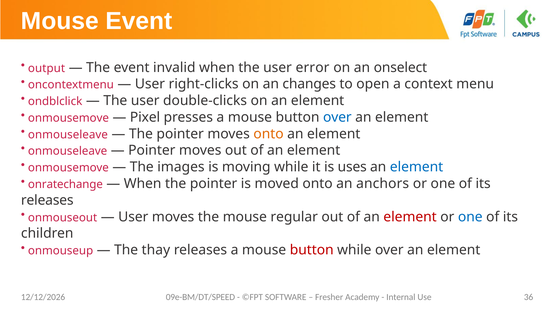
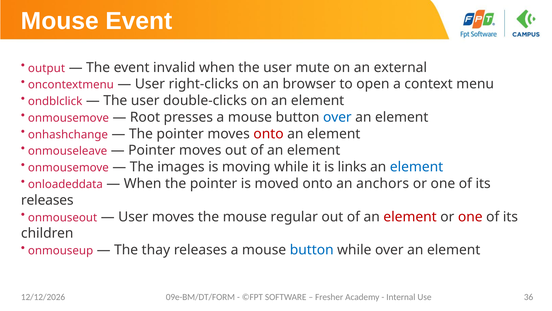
error: error -> mute (313, 67)
onselect: onselect -> external (400, 67)
changes: changes -> browser (309, 84)
Pixel: Pixel -> Root (145, 117)
onmouseleave: onmouseleave -> onhashchange (68, 134)
onto colour: orange -> red (269, 134)
uses: uses -> links (352, 167)
onratechange: onratechange -> onloadeddata (65, 184)
one colour: blue -> red (470, 216)
button colour: red -> blue (312, 250)
09e-BM/DT/SPEED: 09e-BM/DT/SPEED -> 09e-BM/DT/FORM (200, 297)
